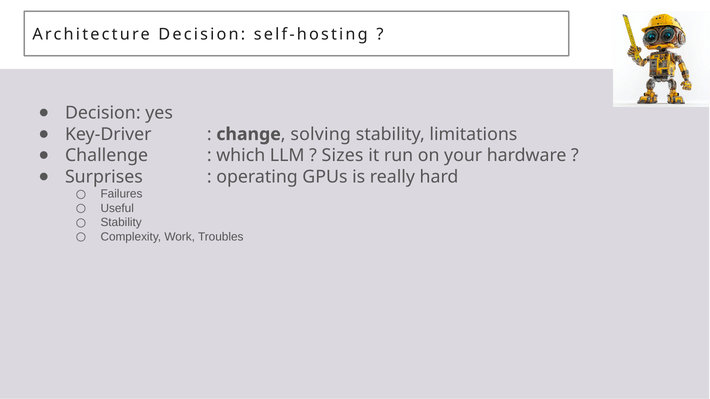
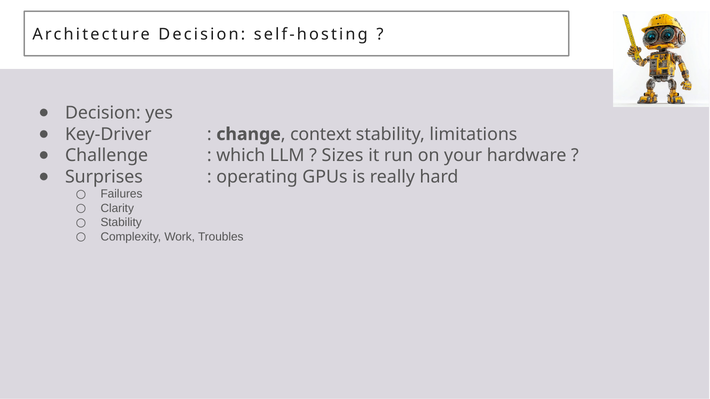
solving: solving -> context (321, 134)
Useful: Useful -> Clarity (117, 208)
